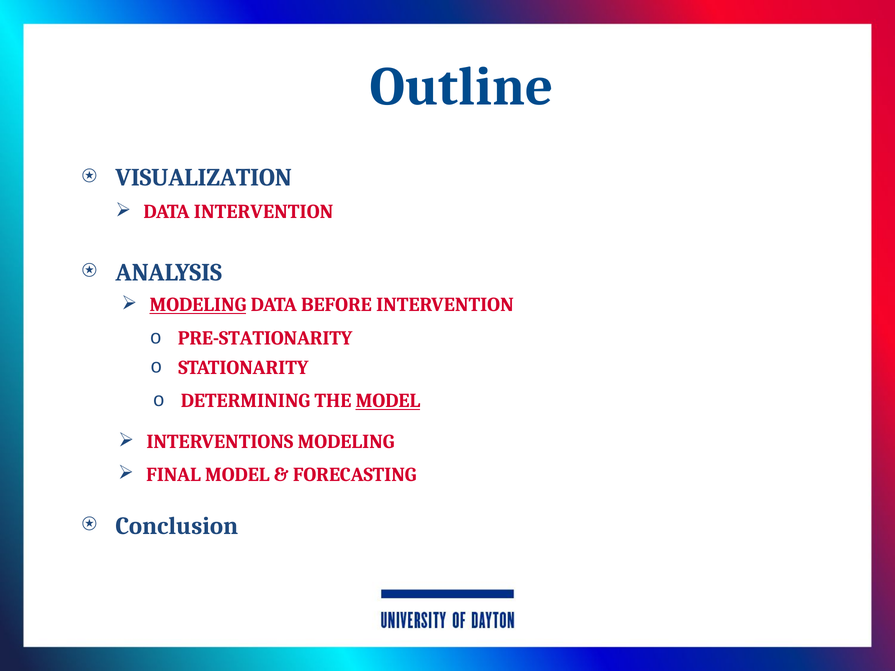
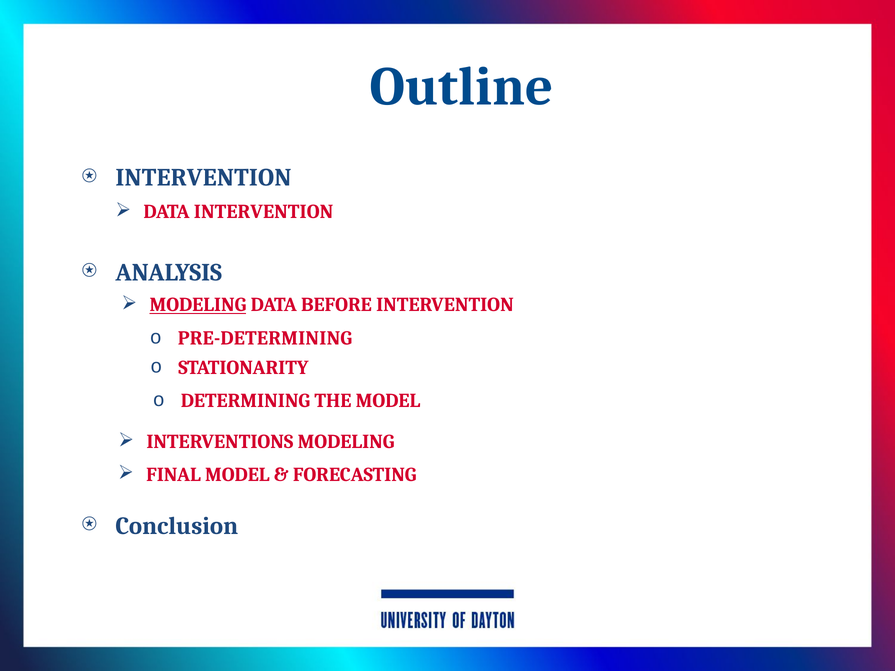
VISUALIZATION: VISUALIZATION -> INTERVENTION (203, 178)
PRE-STATIONARITY: PRE-STATIONARITY -> PRE-DETERMINING (265, 338)
MODEL underline: present -> none (388, 401)
